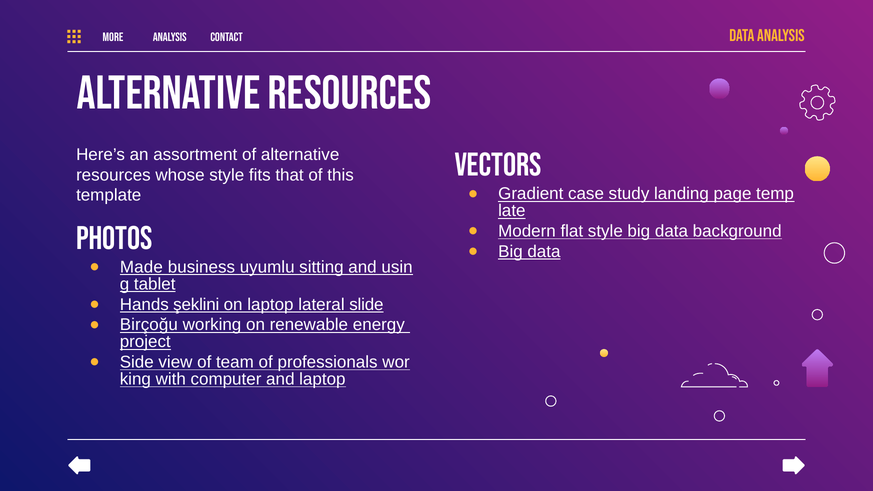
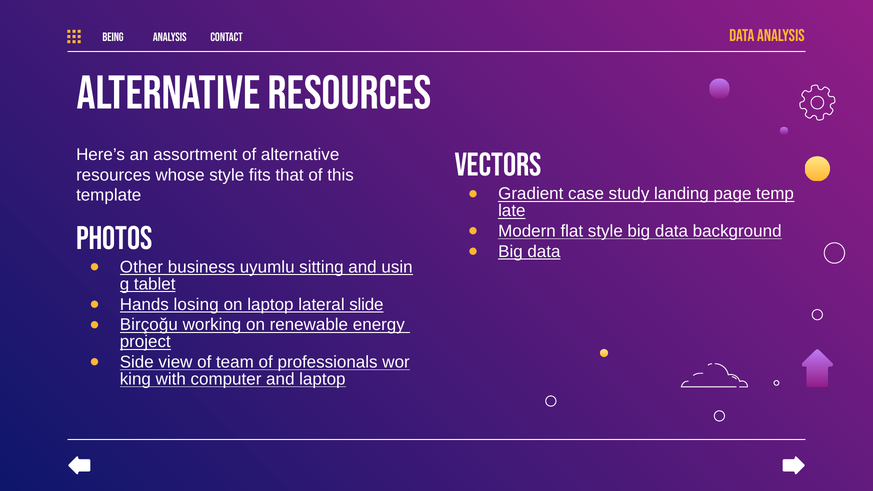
MORE: MORE -> BEING (113, 37)
Made: Made -> Other (141, 267)
şeklini: şeklini -> losing (196, 305)
